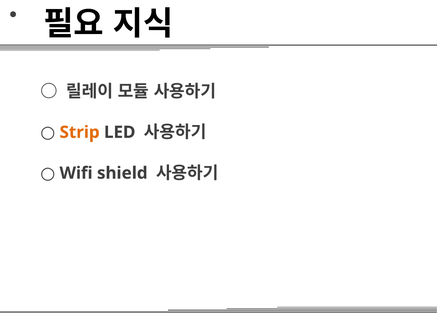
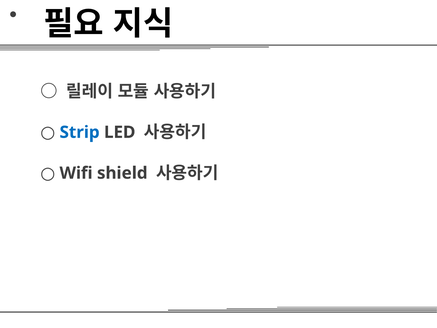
Strip colour: orange -> blue (80, 132)
